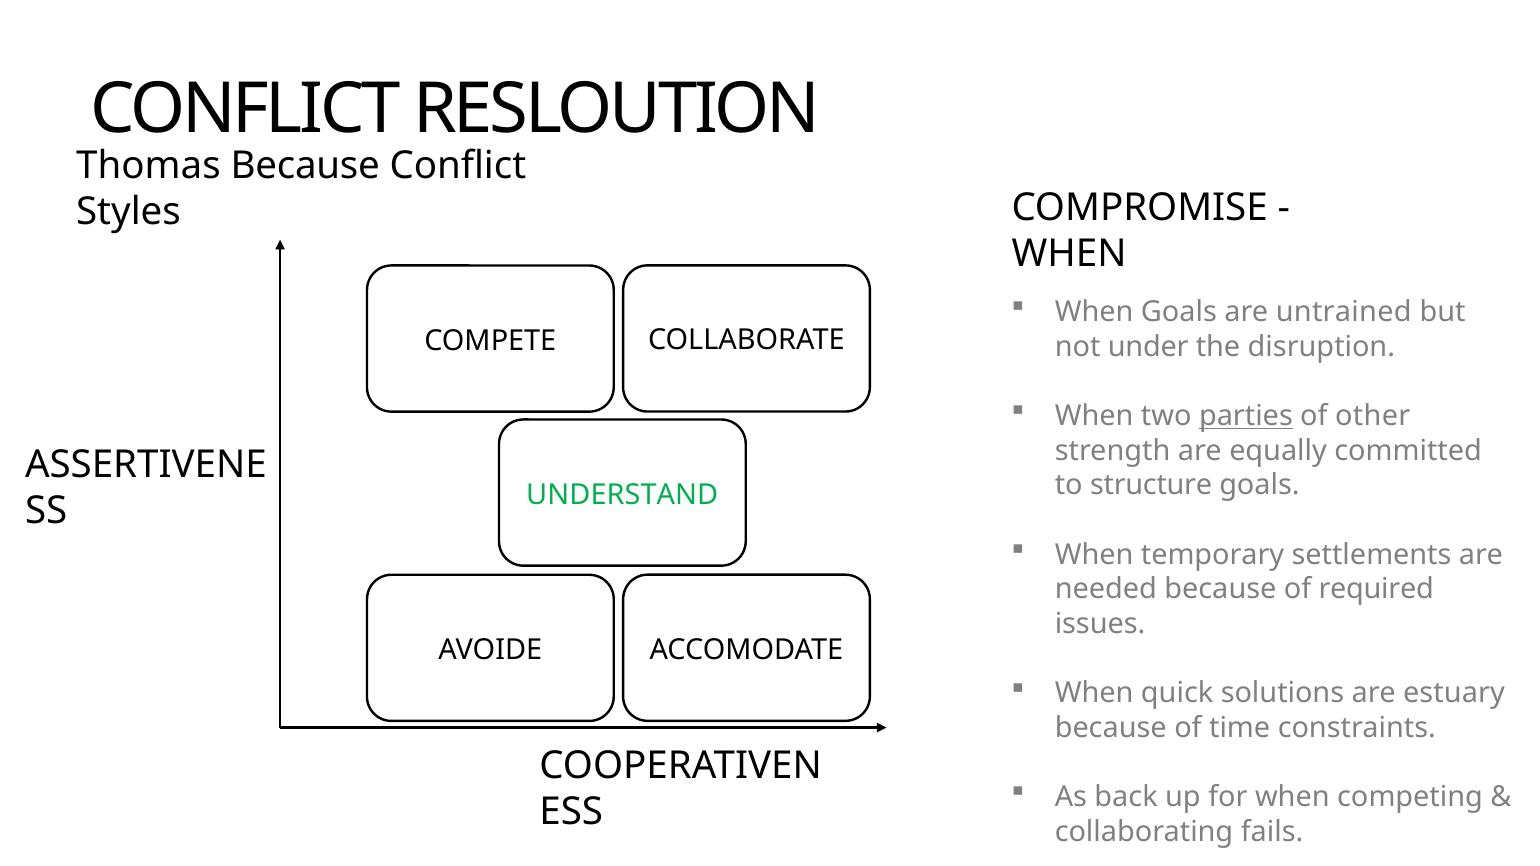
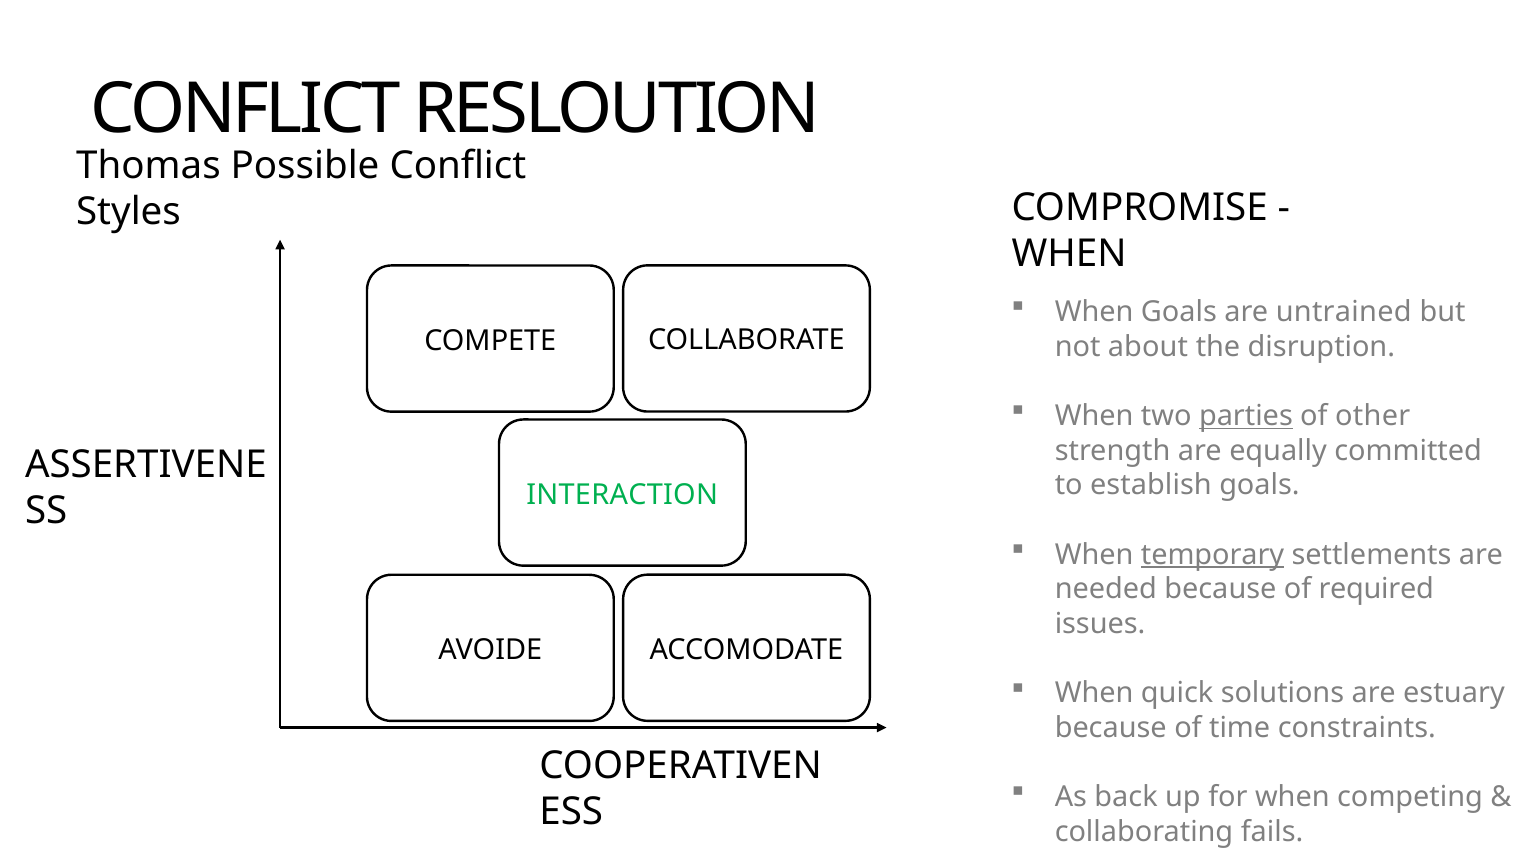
Thomas Because: Because -> Possible (305, 166)
under: under -> about (1148, 347)
structure: structure -> establish (1151, 486)
UNDERSTAND: UNDERSTAND -> INTERACTION (622, 495)
temporary underline: none -> present (1213, 555)
